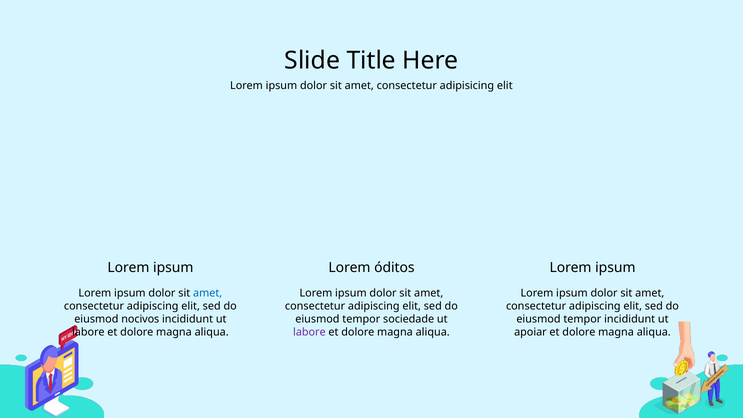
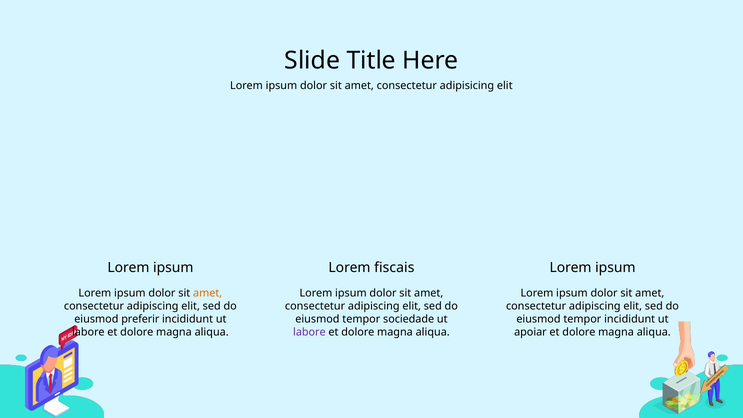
óditos: óditos -> fiscais (394, 268)
amet colour: blue -> orange (208, 293)
nocivos: nocivos -> preferir (140, 319)
